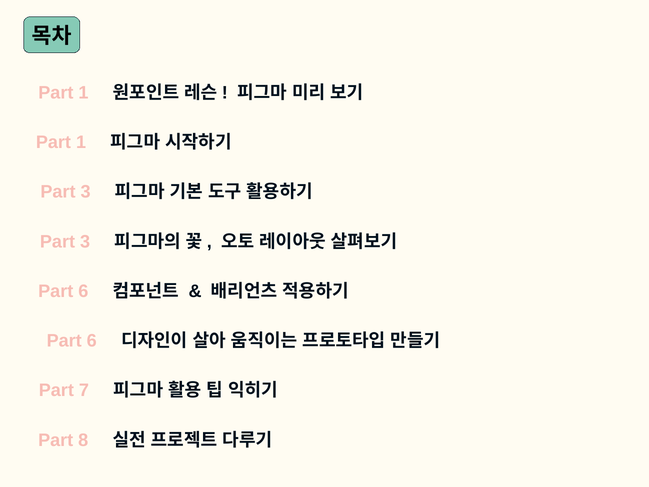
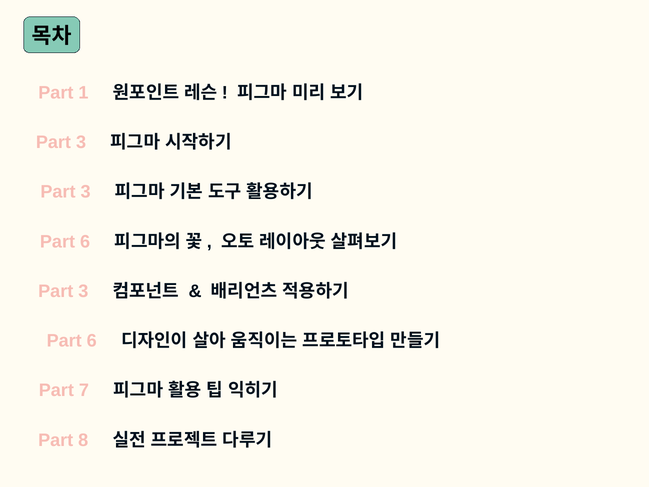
1: 1 -> 3 (81, 142)
3: 3 -> 6 (85, 242)
6: 6 -> 3 (83, 291)
